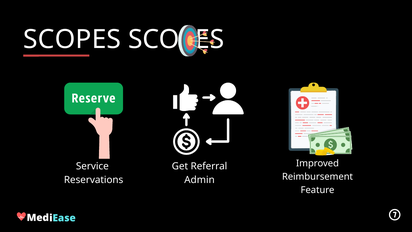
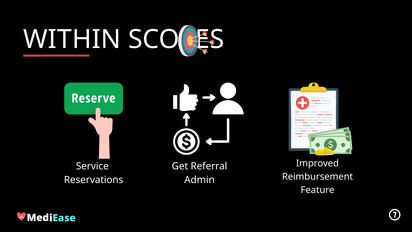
SCOPES: SCOPES -> WITHIN (72, 39)
